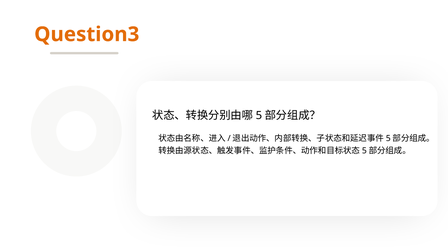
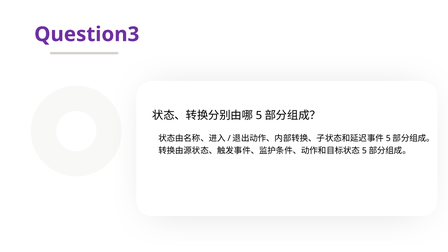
Question3 colour: orange -> purple (87, 34)
